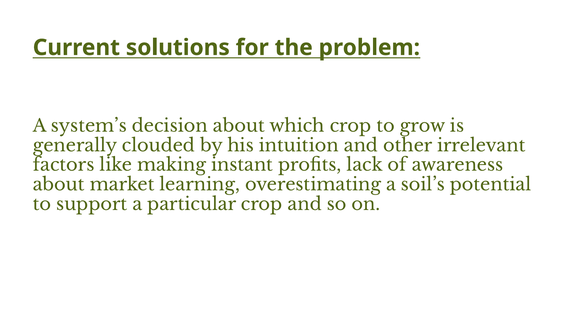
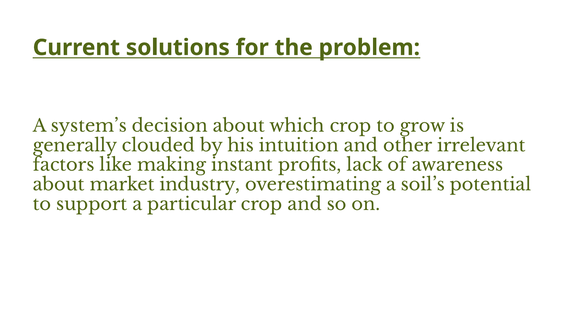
learning: learning -> industry (200, 185)
